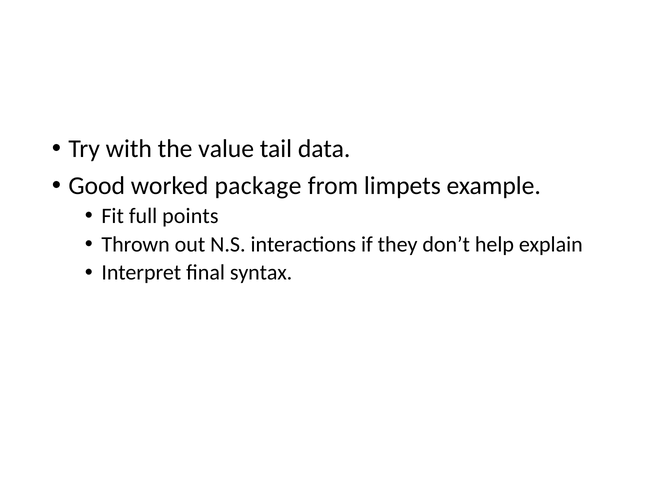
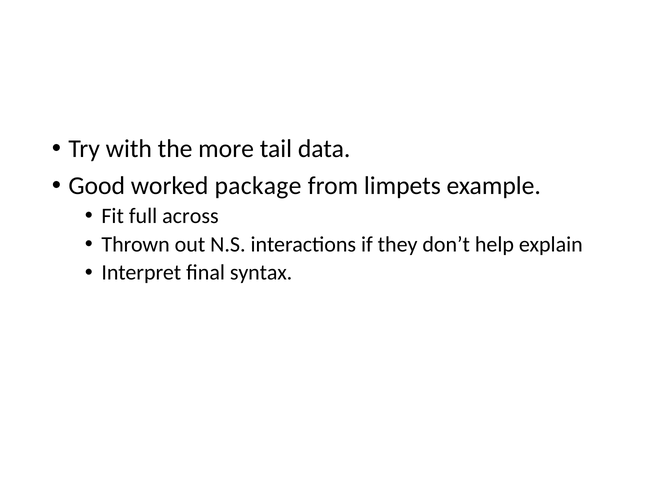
value: value -> more (226, 149)
points: points -> across (190, 216)
